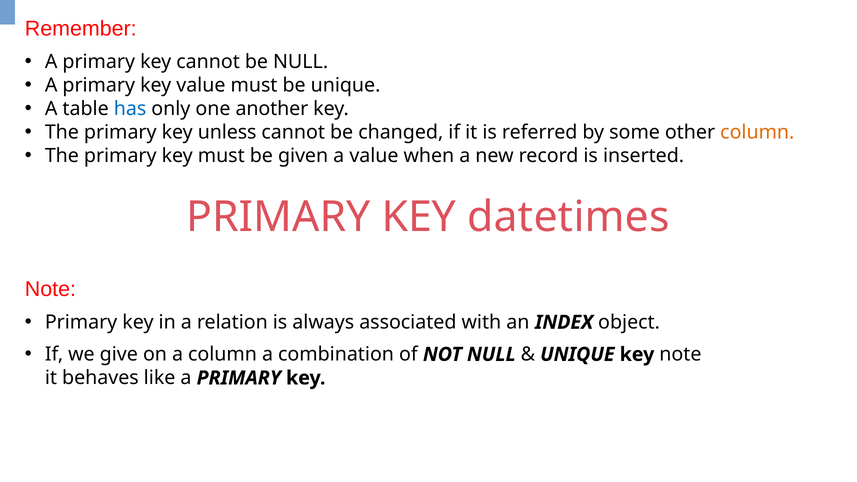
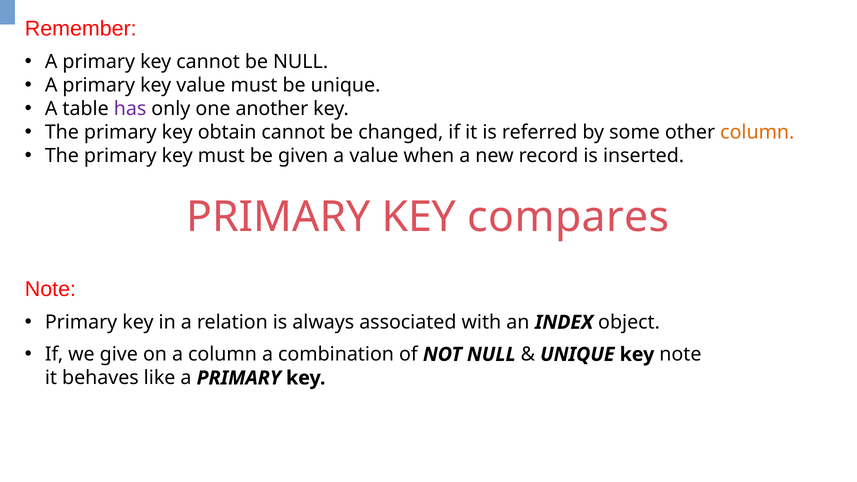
has colour: blue -> purple (130, 109)
unless: unless -> obtain (227, 132)
datetimes: datetimes -> compares (568, 217)
